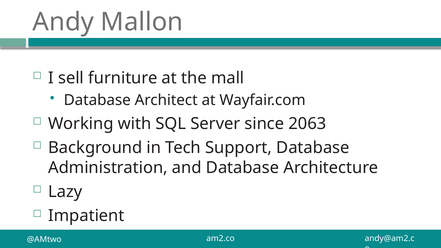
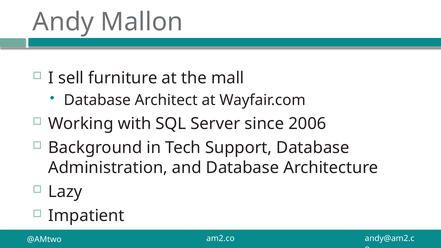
2063: 2063 -> 2006 (307, 124)
